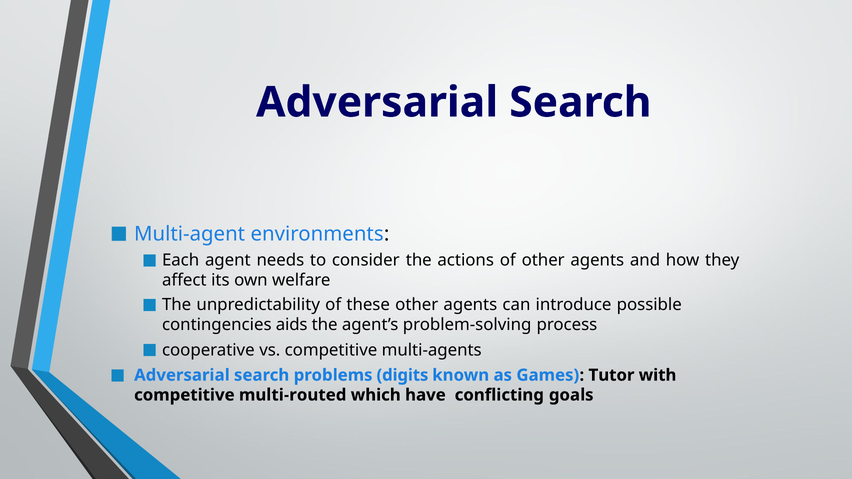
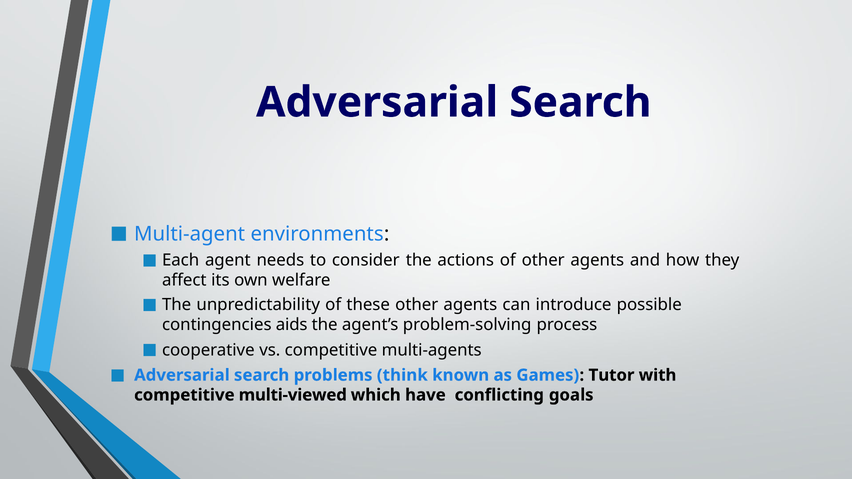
digits: digits -> think (402, 375)
multi-routed: multi-routed -> multi-viewed (293, 395)
